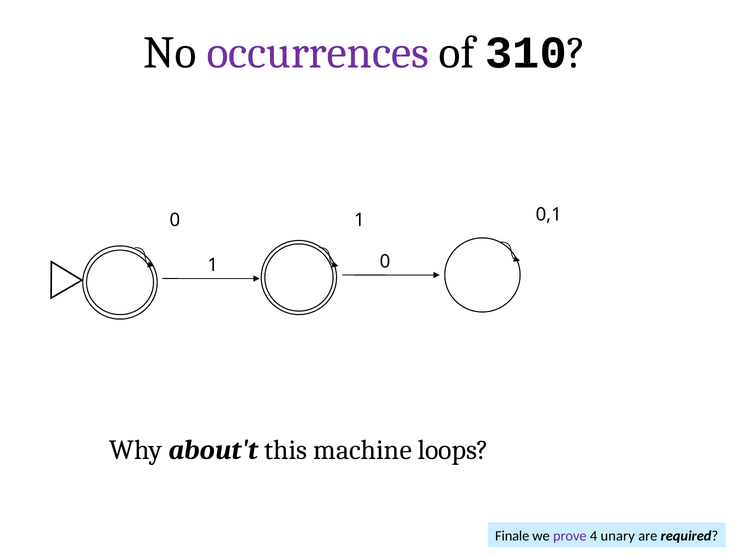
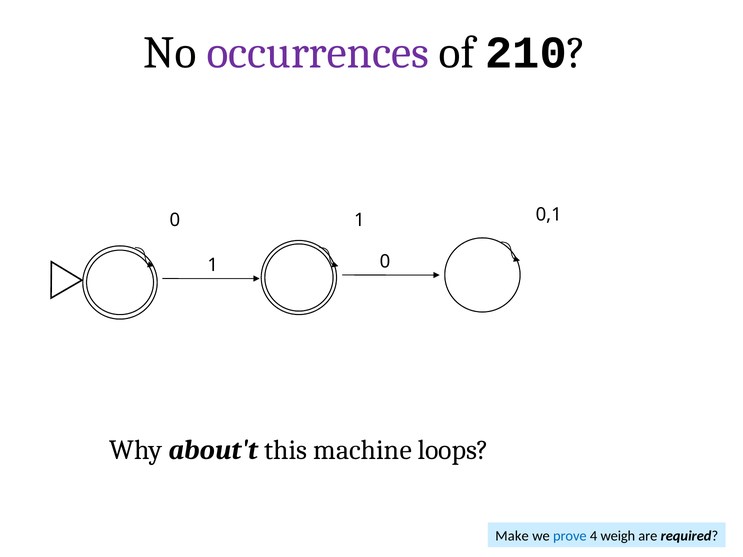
310: 310 -> 210 (526, 53)
Finale: Finale -> Make (512, 536)
prove colour: purple -> blue (570, 536)
unary: unary -> weigh (618, 536)
